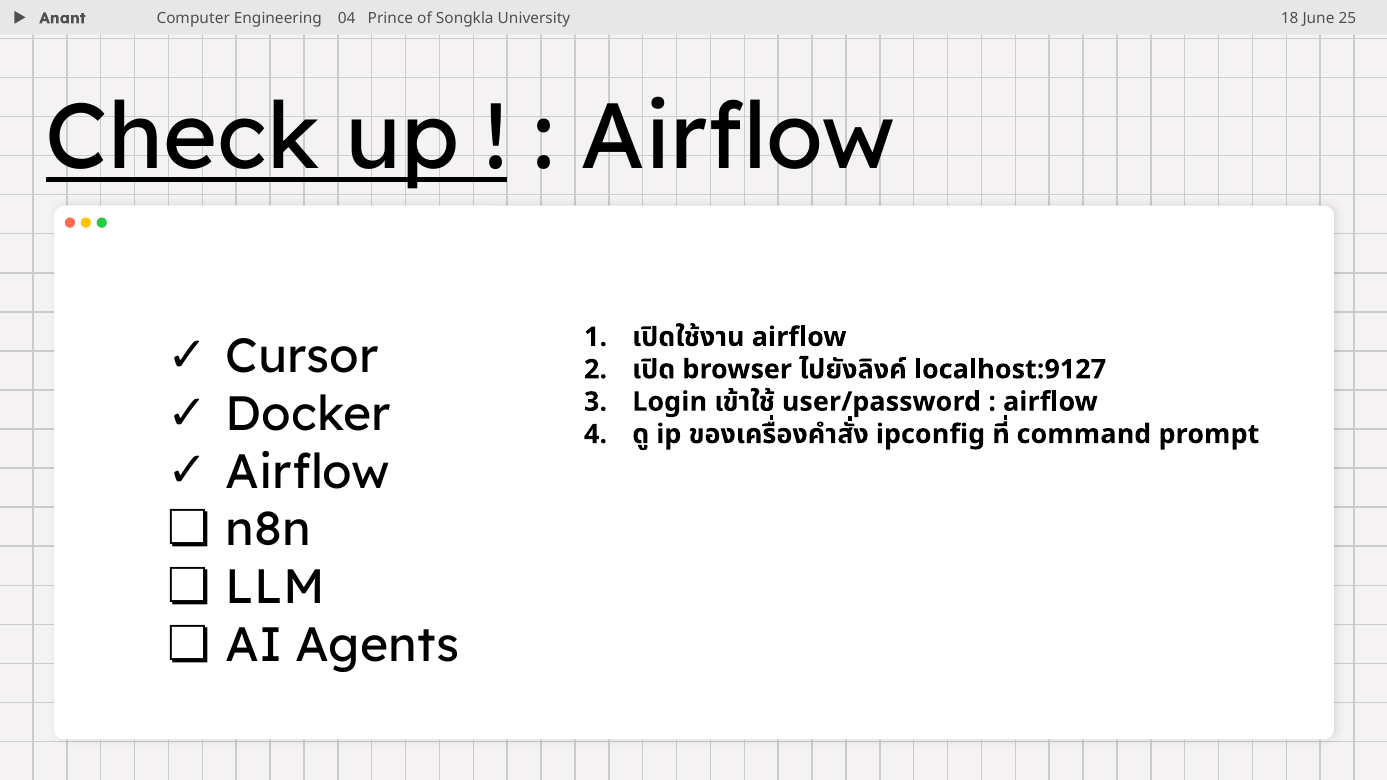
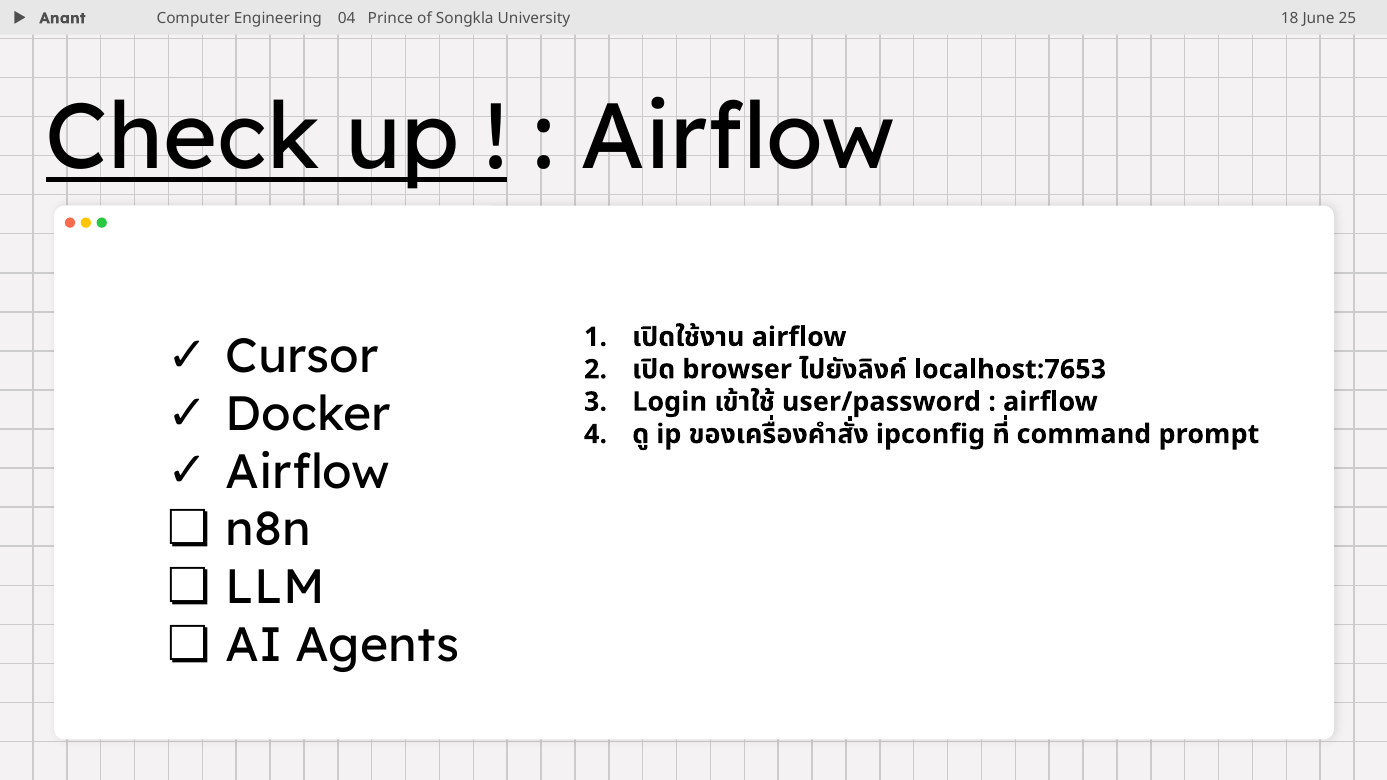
localhost:9127: localhost:9127 -> localhost:7653 (1010, 370)
